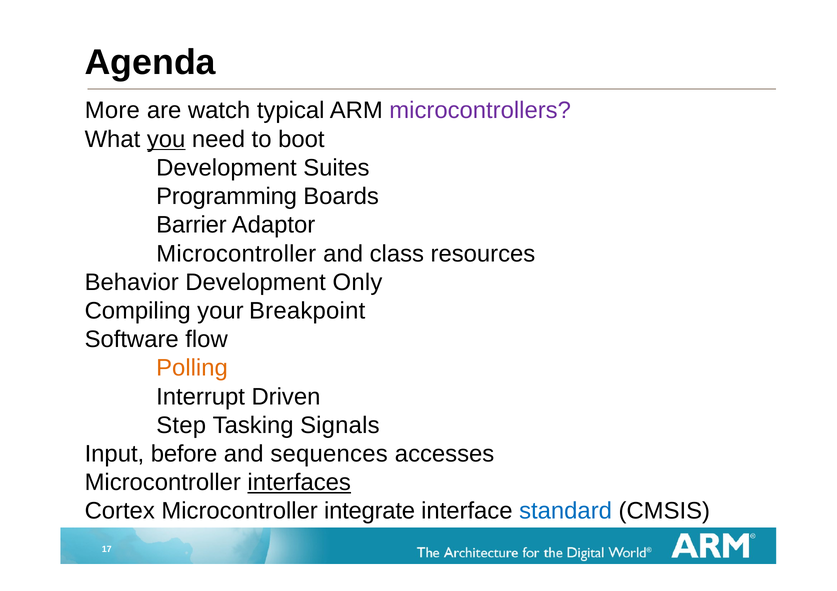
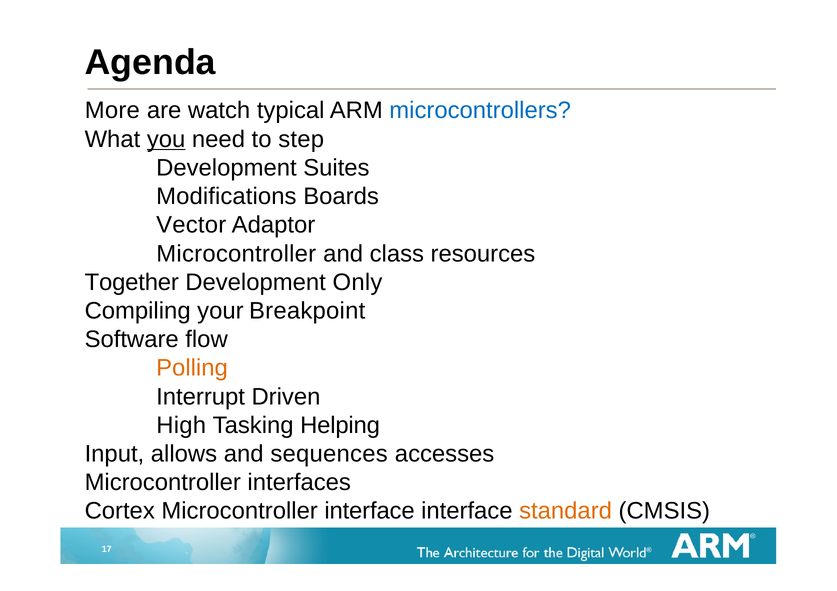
microcontrollers colour: purple -> blue (480, 111)
boot: boot -> step (301, 139)
Programming: Programming -> Modifications (226, 197)
Barrier: Barrier -> Vector (191, 225)
Behavior: Behavior -> Together (132, 282)
Step: Step -> High (181, 426)
Signals: Signals -> Helping (340, 426)
before: before -> allows (184, 454)
interfaces underline: present -> none (299, 483)
Microcontroller integrate: integrate -> interface (370, 512)
standard colour: blue -> orange (566, 512)
